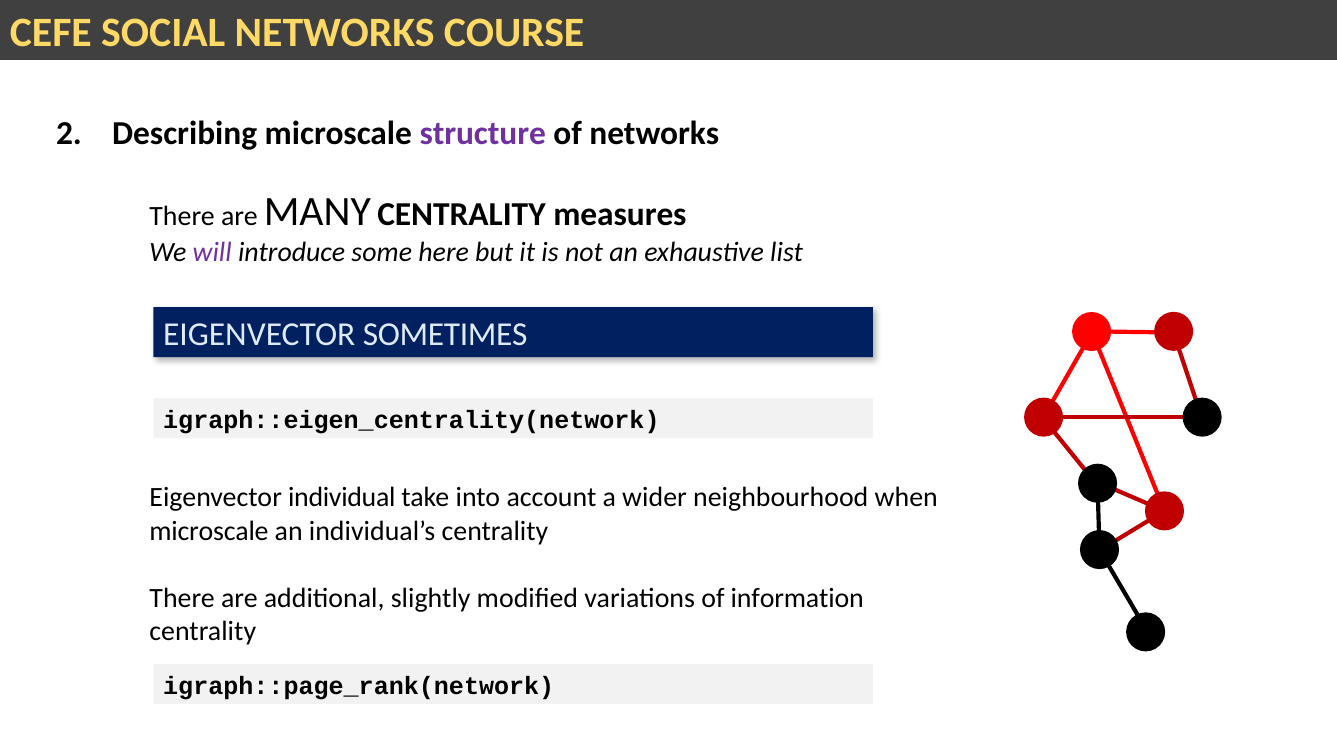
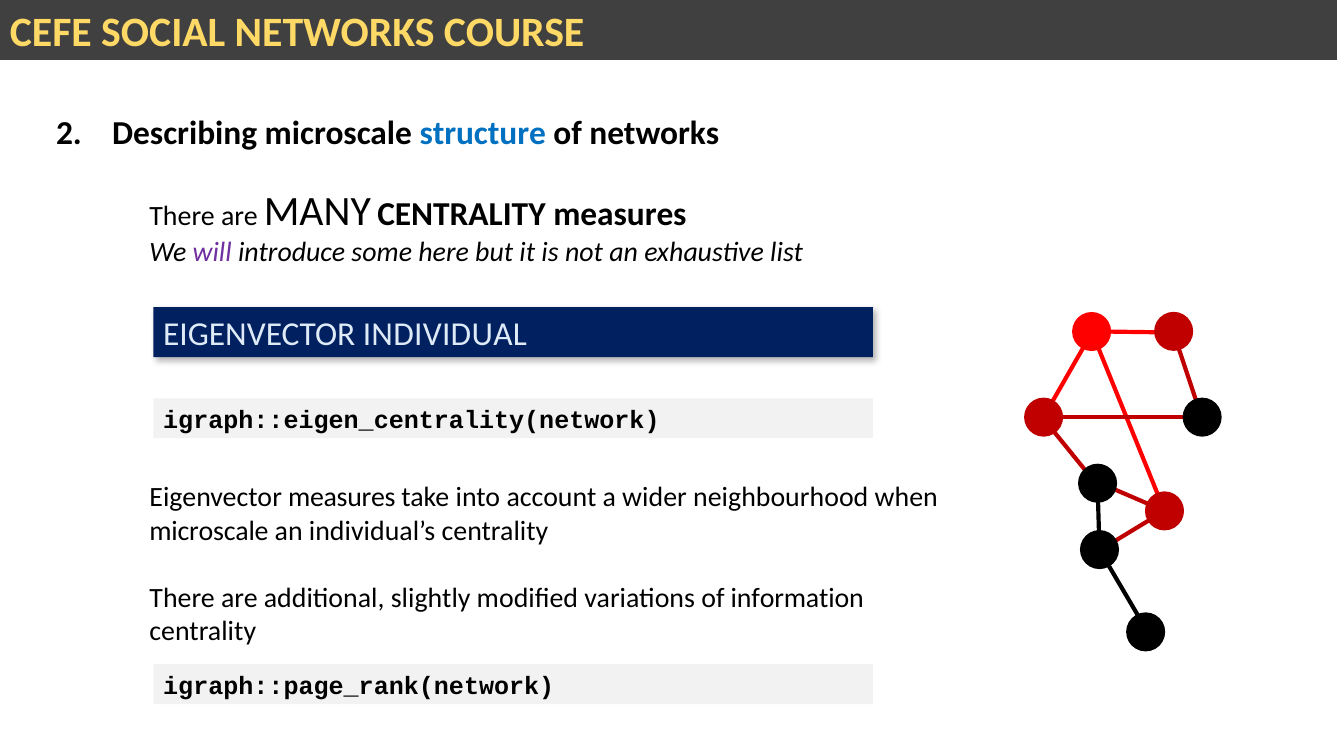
structure colour: purple -> blue (483, 133)
SOMETIMES: SOMETIMES -> INDIVIDUAL (445, 334)
Eigenvector individual: individual -> measures (342, 498)
